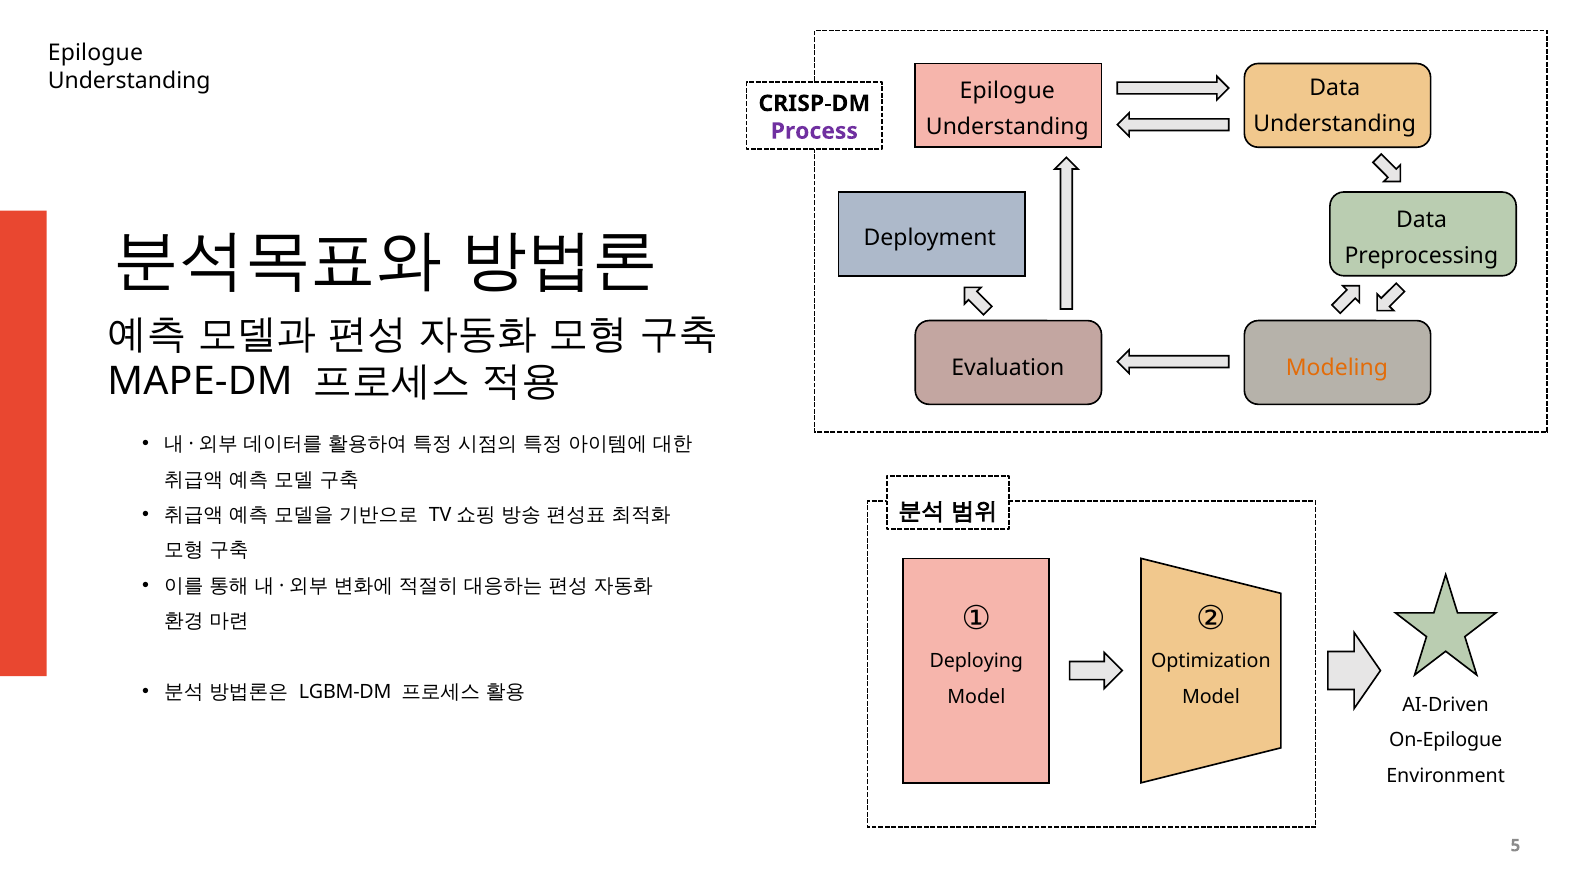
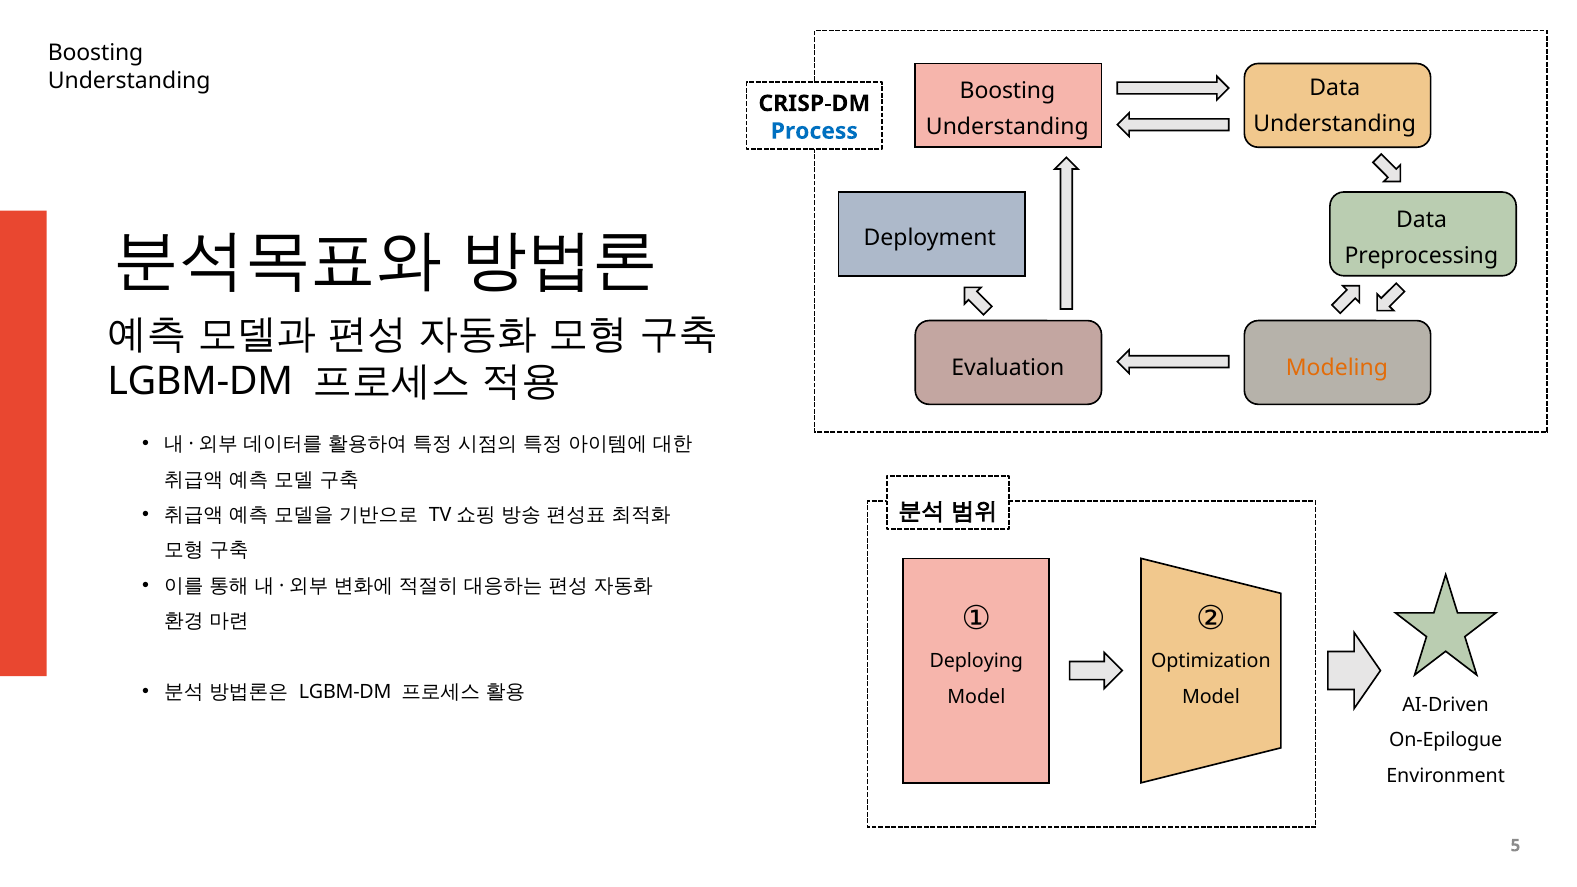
Epilogue: Epilogue -> Boosting (96, 53)
Epilogue: Epilogue -> Boosting (1007, 91)
Process colour: purple -> blue (814, 131)
MAPE-DM: MAPE-DM -> LGBM-DM (200, 382)
